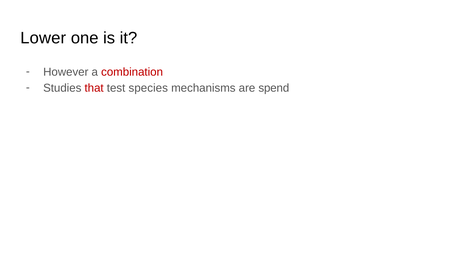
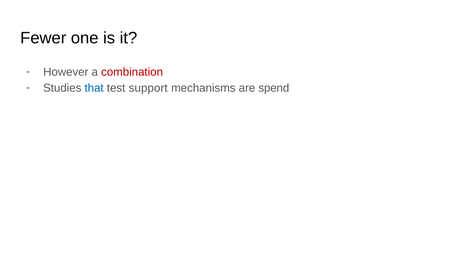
Lower: Lower -> Fewer (43, 38)
that colour: red -> blue (94, 88)
species: species -> support (148, 88)
